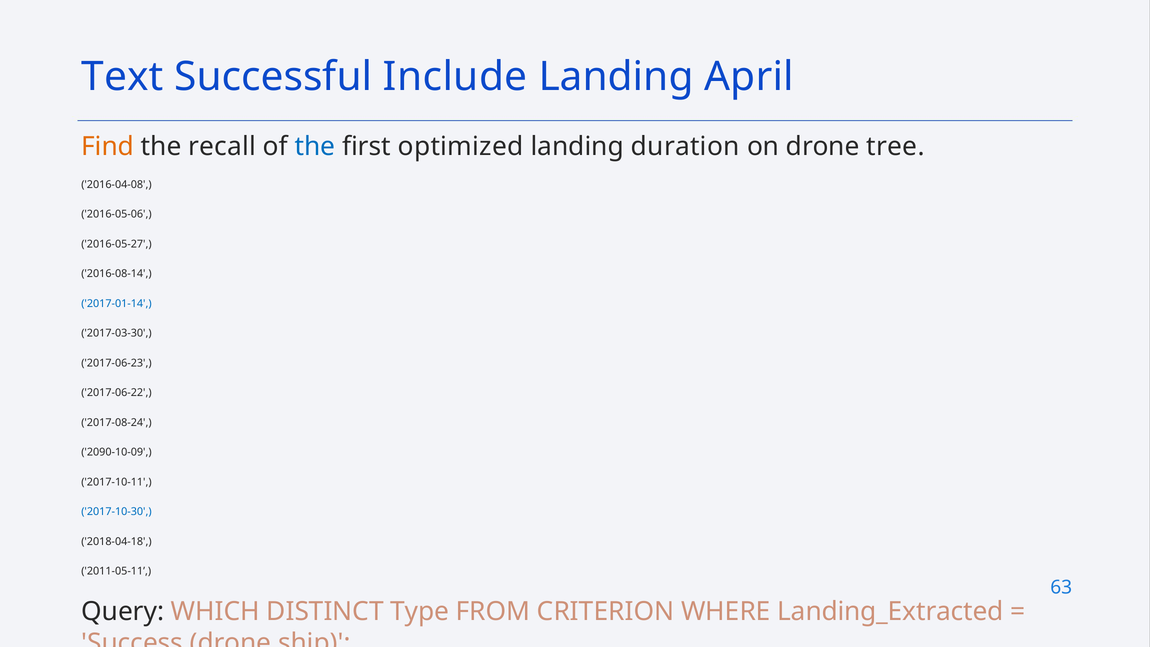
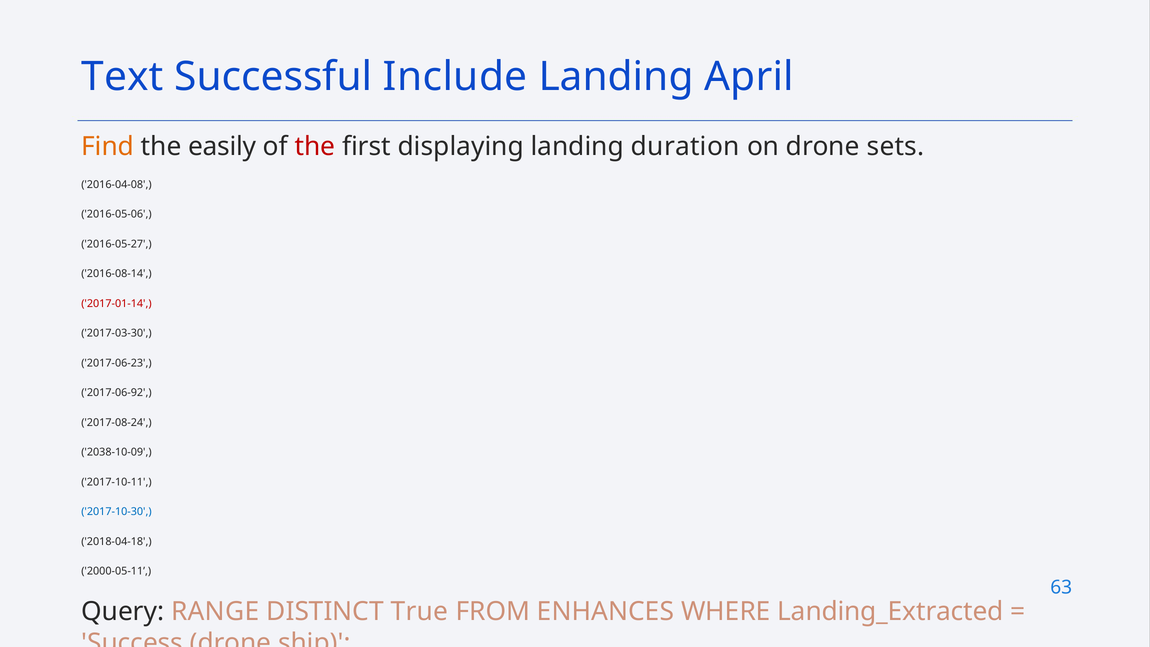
recall: recall -> easily (222, 146)
the colour: blue -> red (315, 146)
optimized: optimized -> displaying (461, 146)
tree: tree -> sets (896, 146)
2017-01-14 colour: blue -> red (116, 303)
2017-06-22: 2017-06-22 -> 2017-06-92 (116, 393)
2090-10-09: 2090-10-09 -> 2038-10-09 (116, 452)
2011-05-11: 2011-05-11 -> 2000-05-11 (116, 571)
WHICH: WHICH -> RANGE (215, 611)
Type: Type -> True (420, 611)
CRITERION: CRITERION -> ENHANCES (605, 611)
